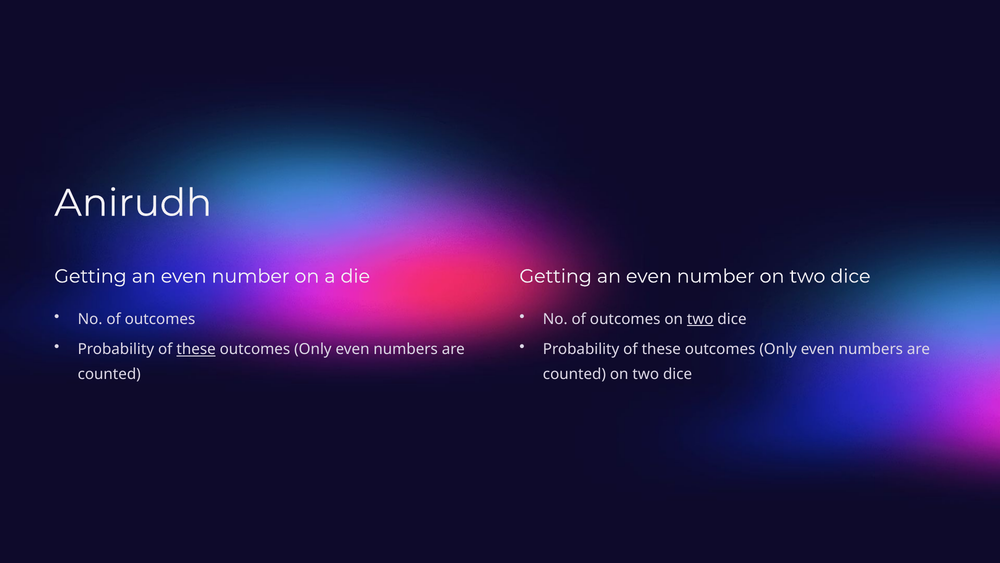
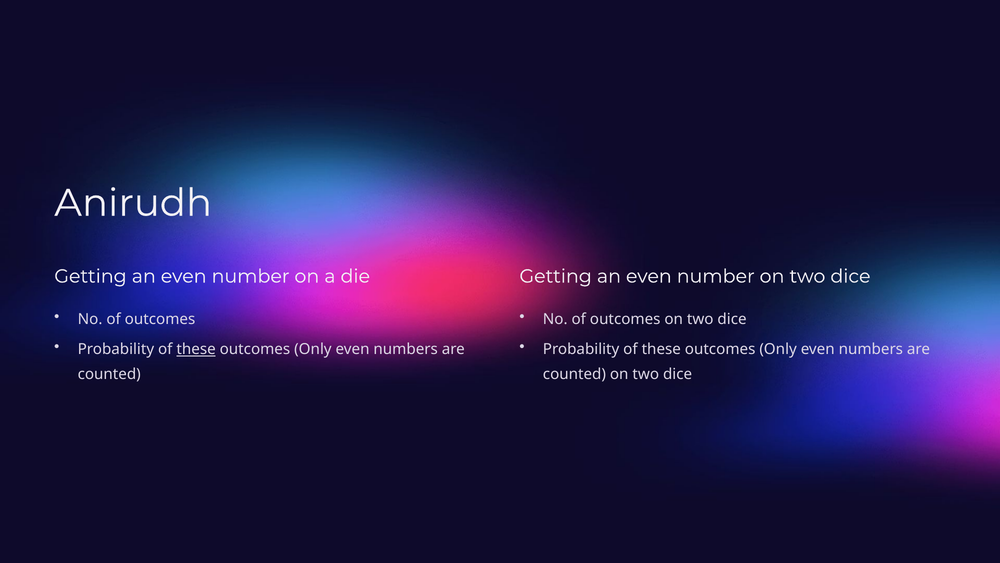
two underline: present -> none (700, 319)
